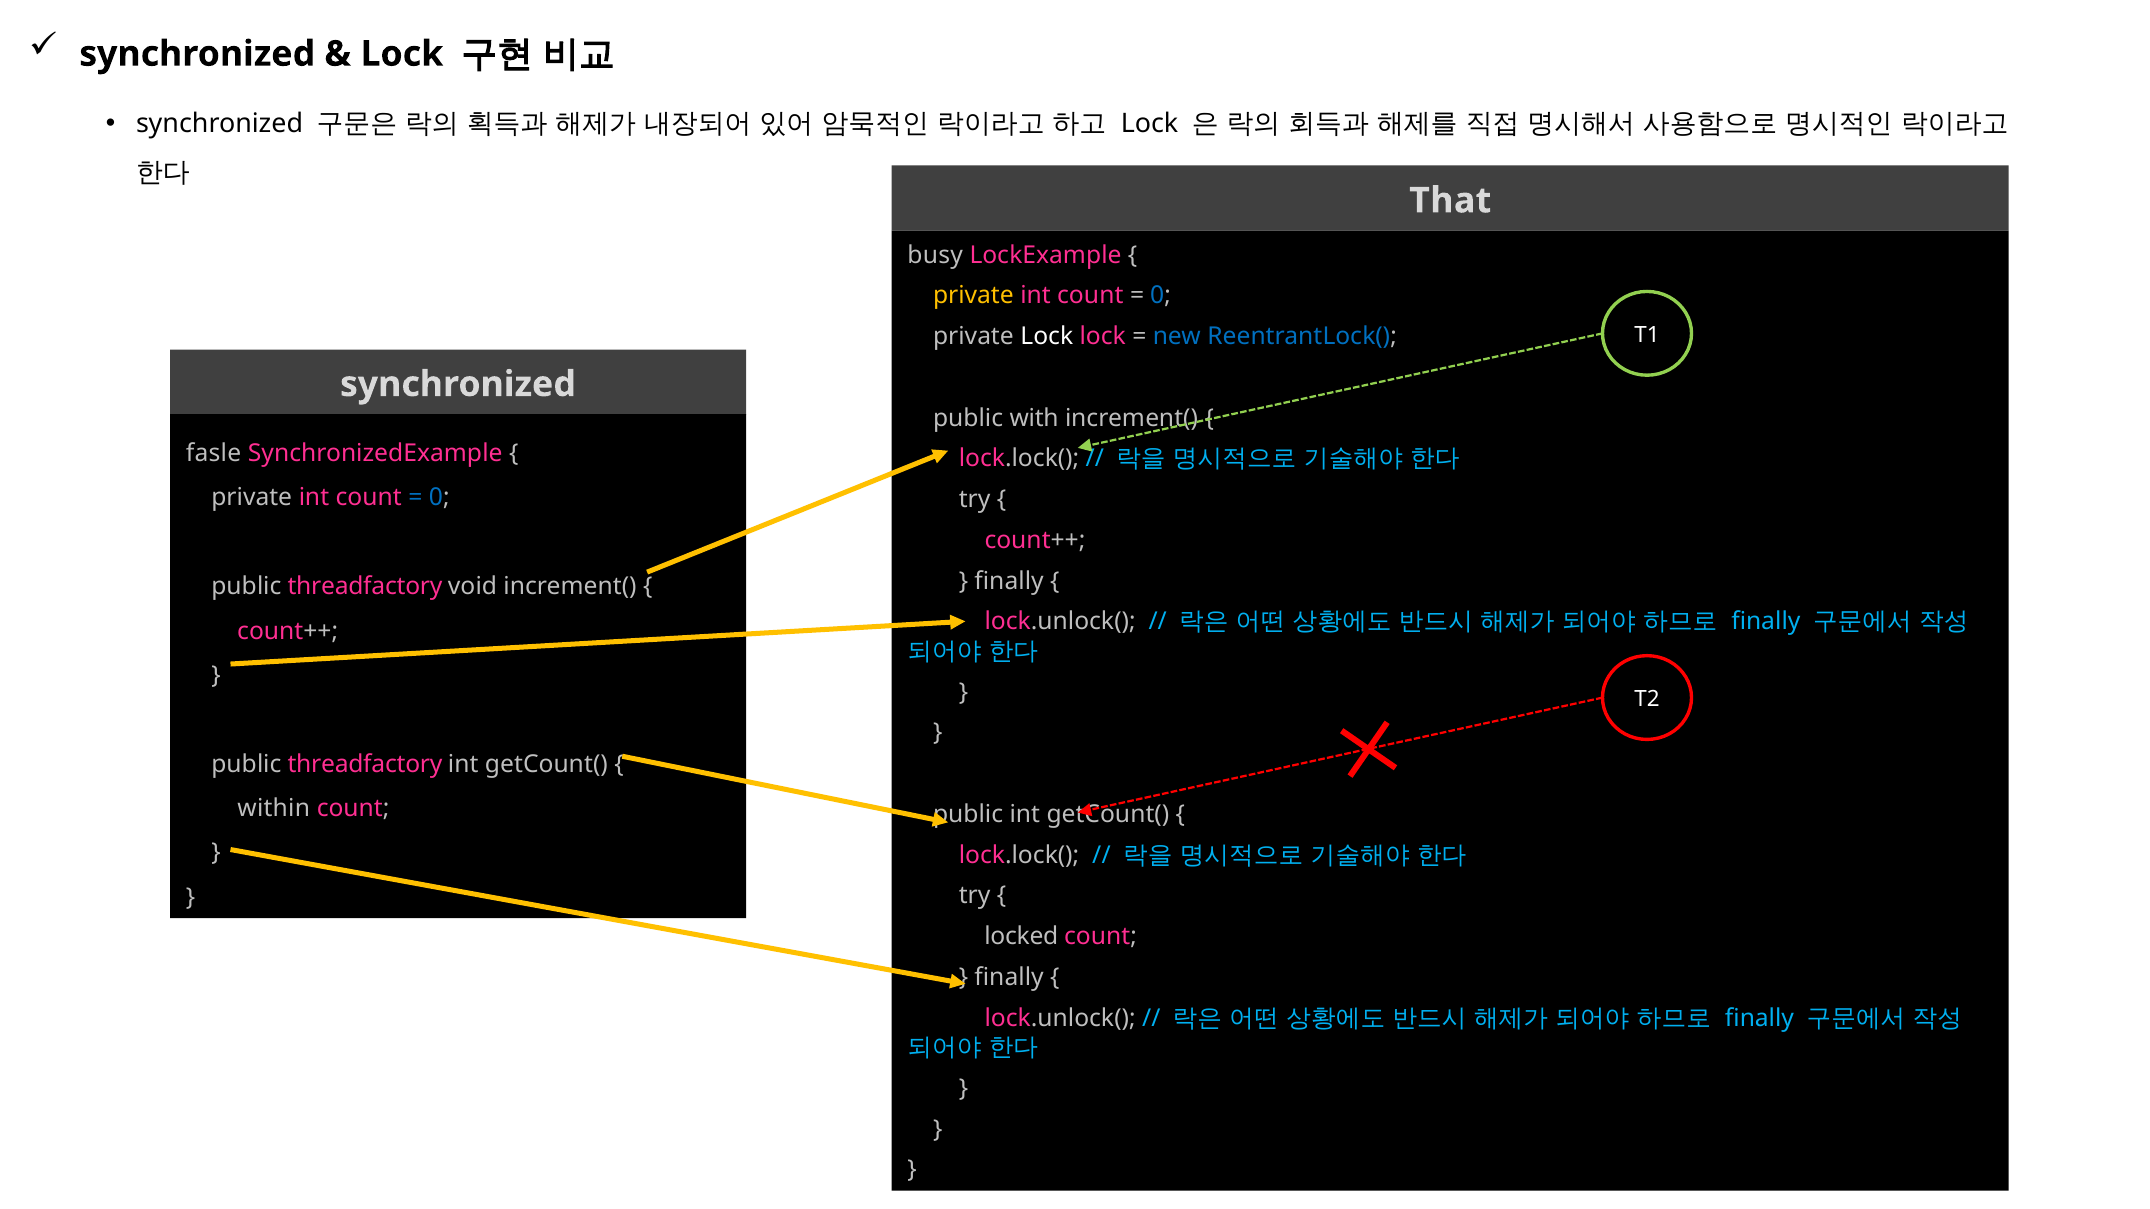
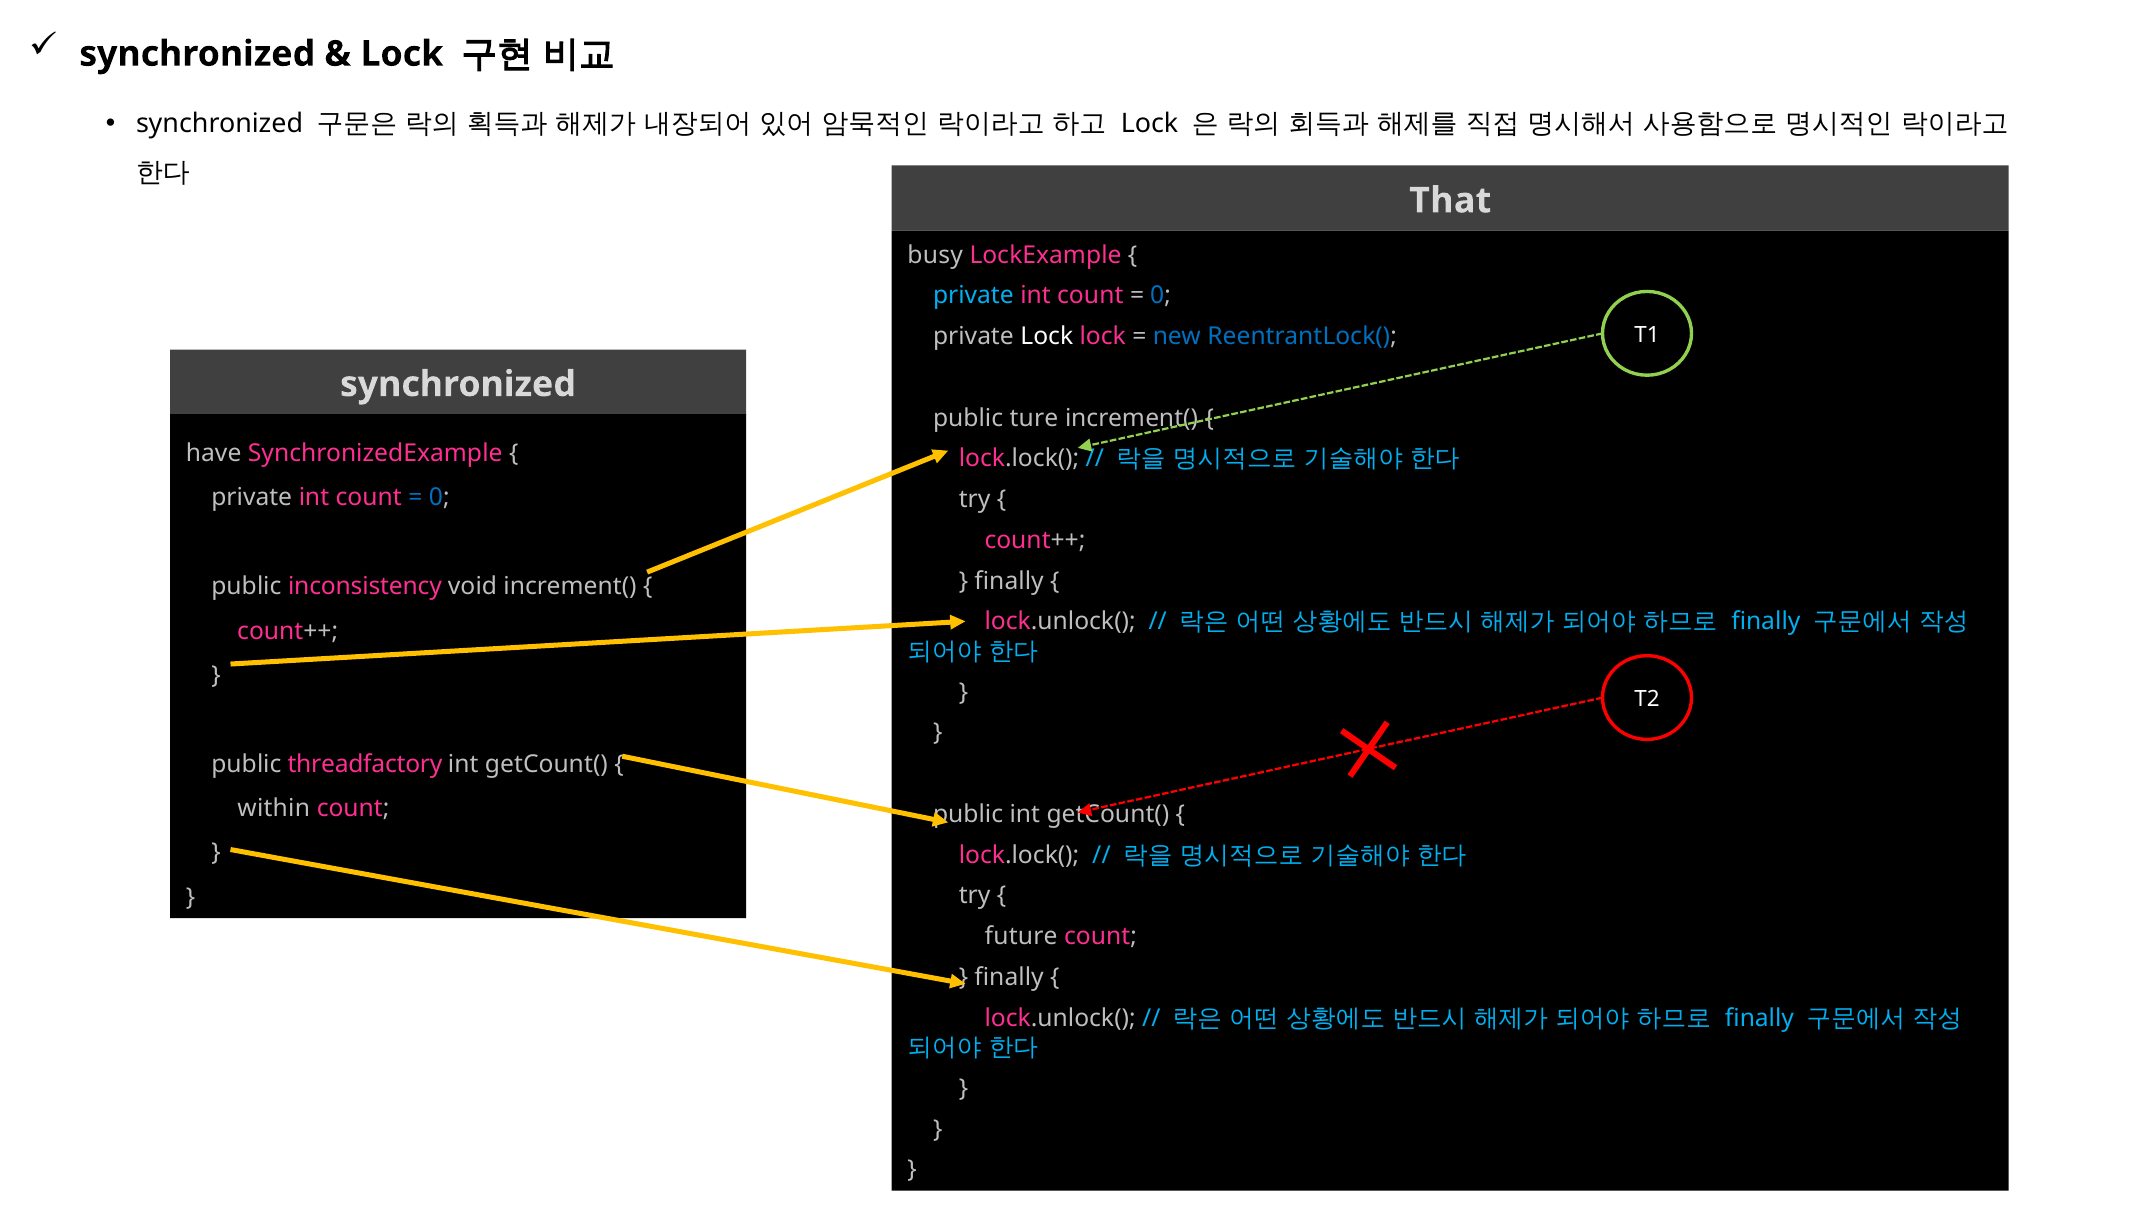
private colour: yellow -> light blue (973, 296)
with: with -> ture (1034, 418)
fasle: fasle -> have (214, 454)
threadfactory: threadfactory -> inconsistency (365, 587)
locked: locked -> future (1021, 937)
